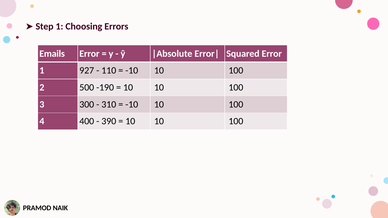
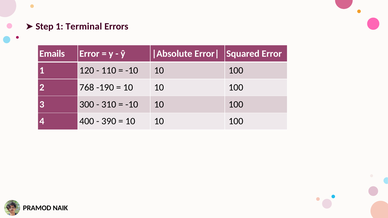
Choosing: Choosing -> Terminal (84, 27)
927: 927 -> 120 (87, 71)
500: 500 -> 768 (87, 88)
